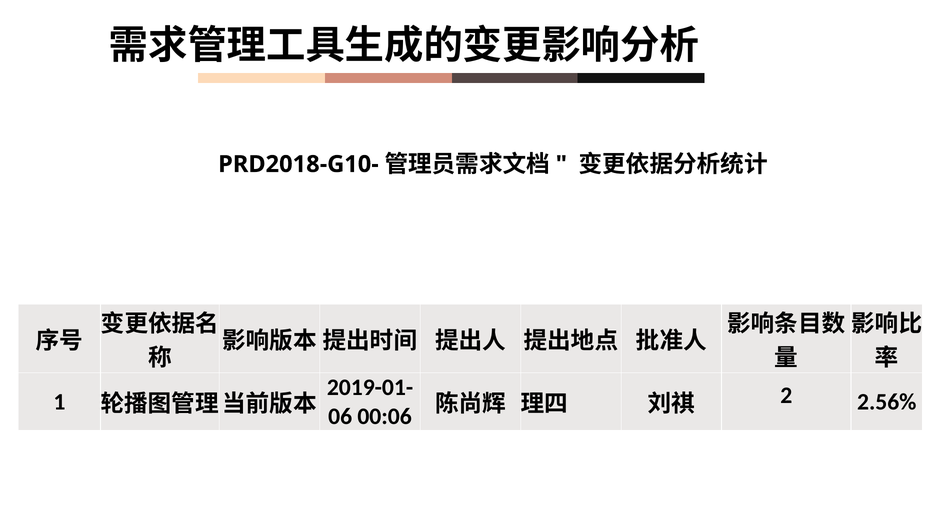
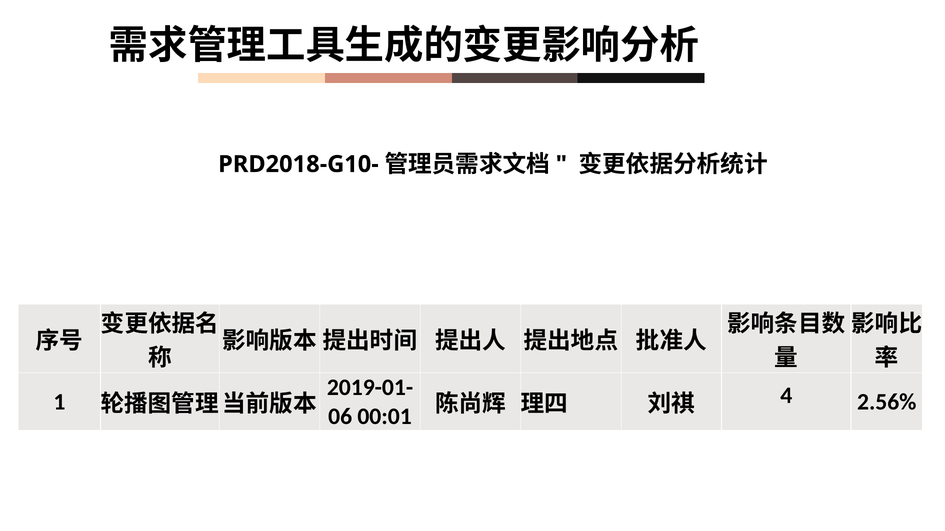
00:06: 00:06 -> 00:01 (385, 417)
2: 2 -> 4 (786, 396)
